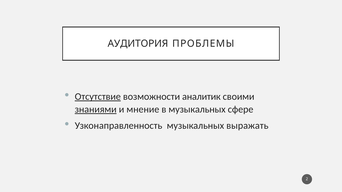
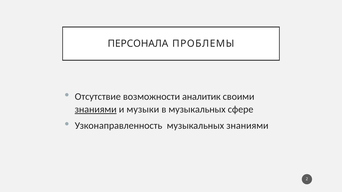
АУДИТОРИЯ: АУДИТОРИЯ -> ПЕРСОНАЛА (138, 44)
Отсутствие underline: present -> none (98, 97)
мнение: мнение -> музыки (143, 110)
музыкальных выражать: выражать -> знаниями (247, 126)
